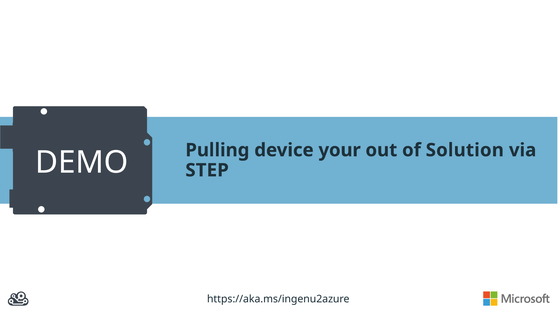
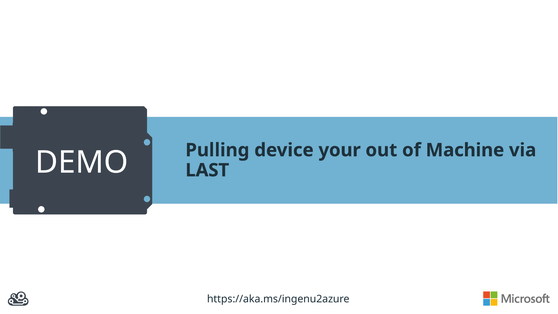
Solution: Solution -> Machine (465, 150)
STEP: STEP -> LAST (207, 170)
